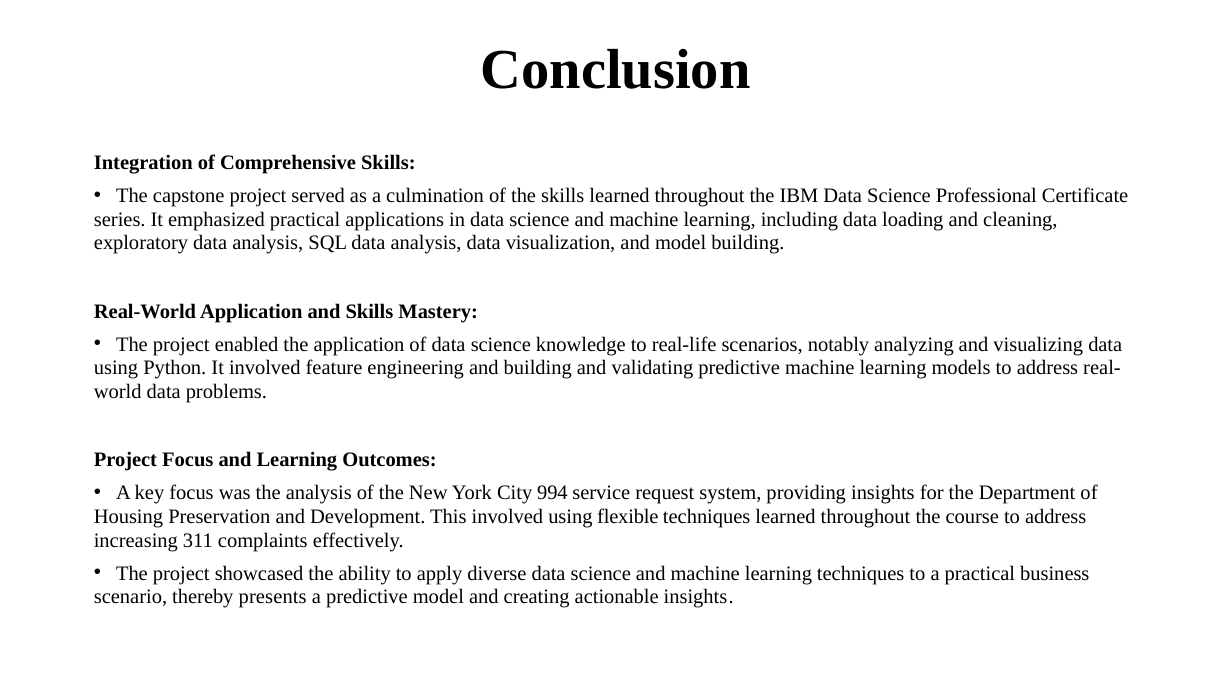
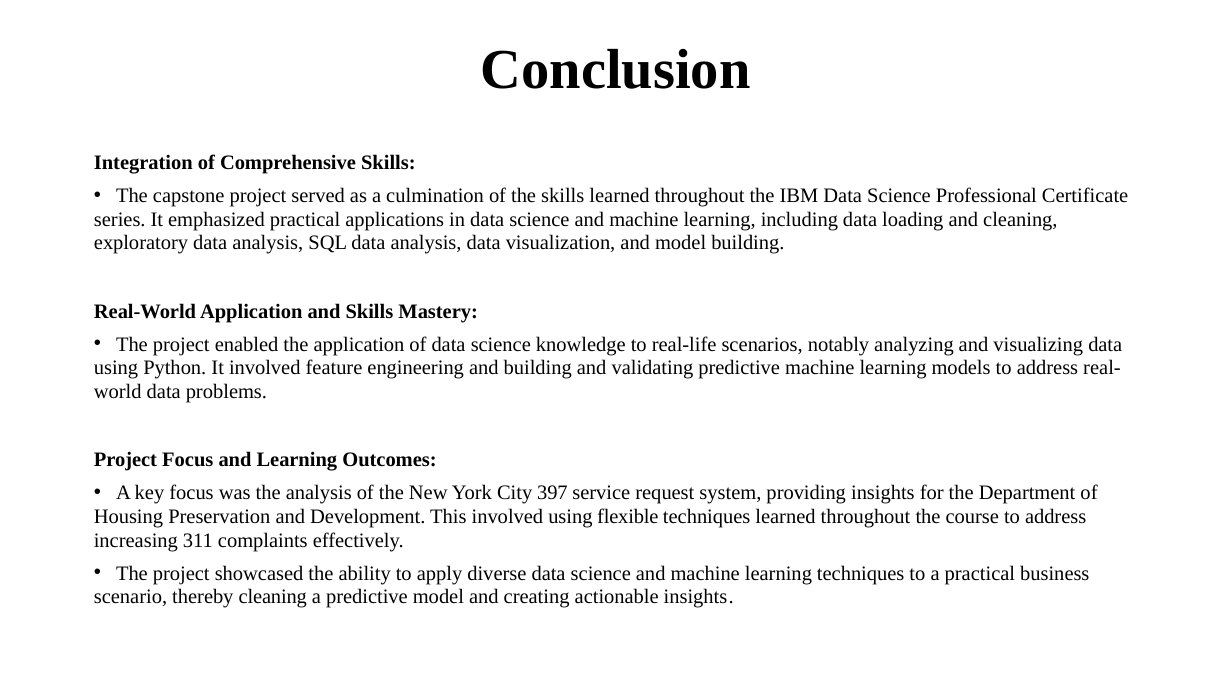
994: 994 -> 397 (552, 493)
thereby presents: presents -> cleaning (273, 597)
